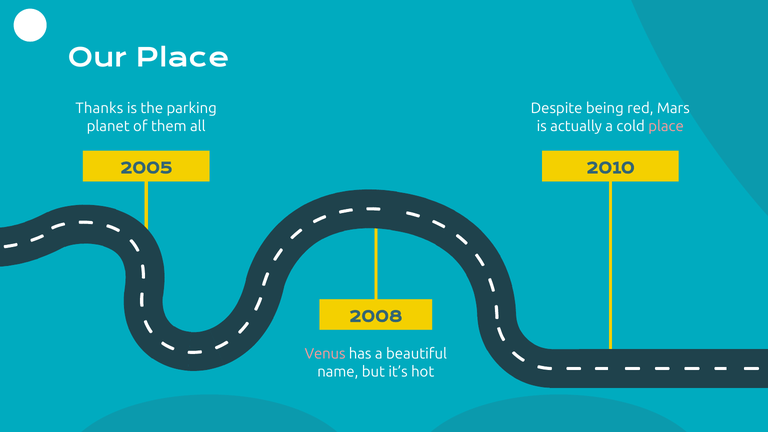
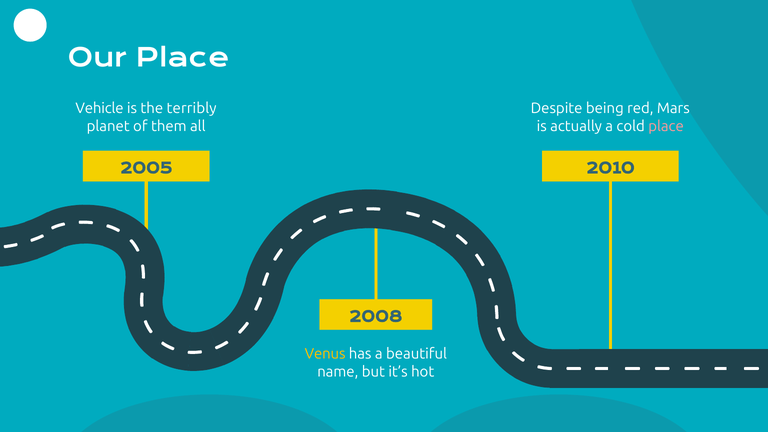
Thanks: Thanks -> Vehicle (100, 108)
parking: parking -> terribly (192, 108)
Venus colour: pink -> yellow (325, 354)
